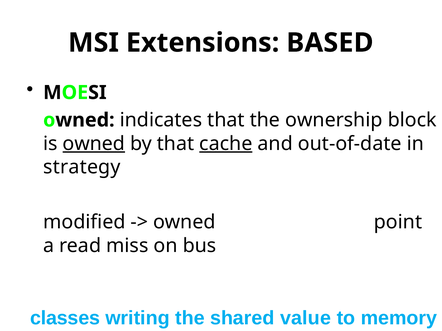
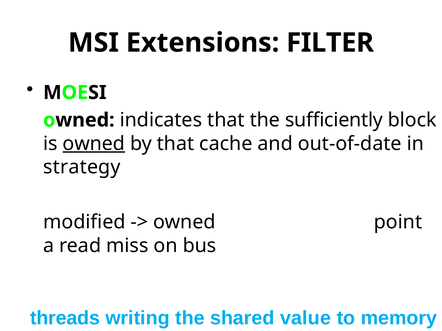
BASED: BASED -> FILTER (330, 43)
ownership: ownership -> sufficiently (334, 120)
cache underline: present -> none (226, 144)
classes: classes -> threads (65, 319)
